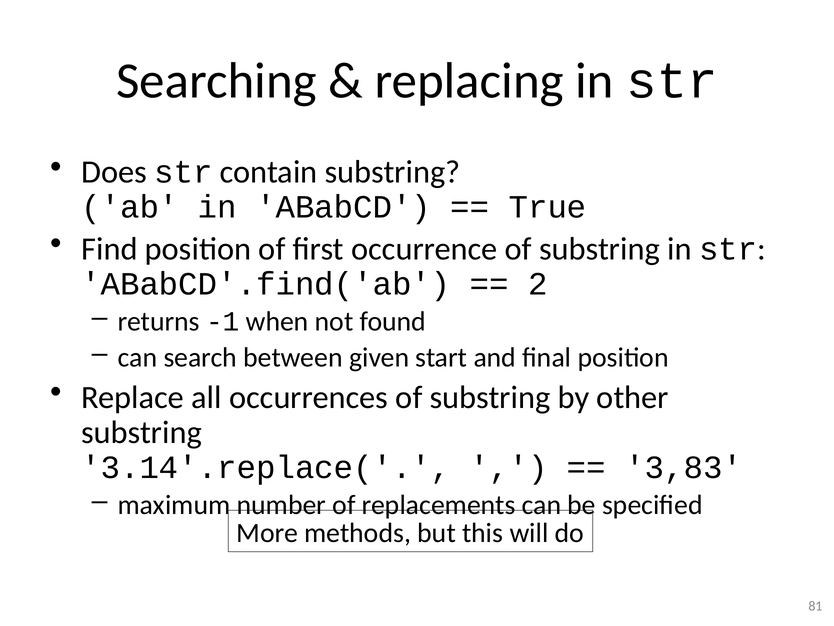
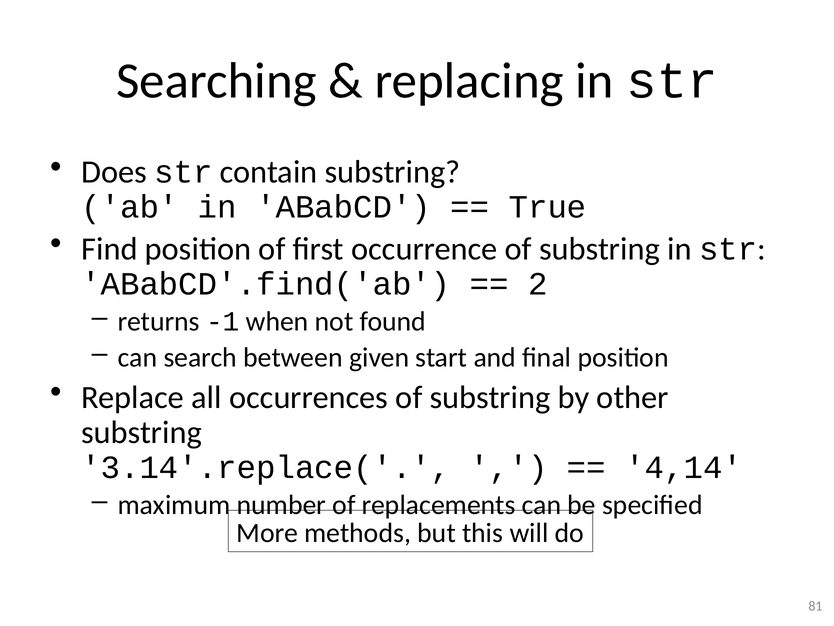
3,83: 3,83 -> 4,14 (684, 467)
